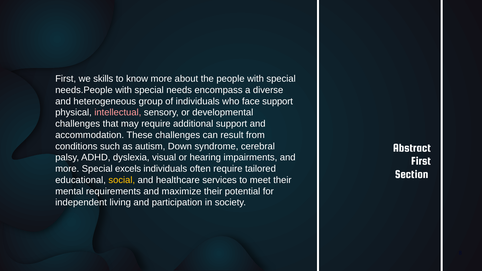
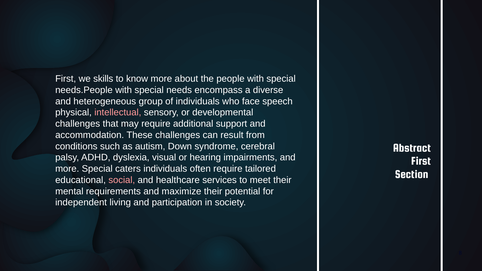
face support: support -> speech (278, 101)
excels: excels -> caters (128, 169)
social colour: yellow -> pink (122, 180)
